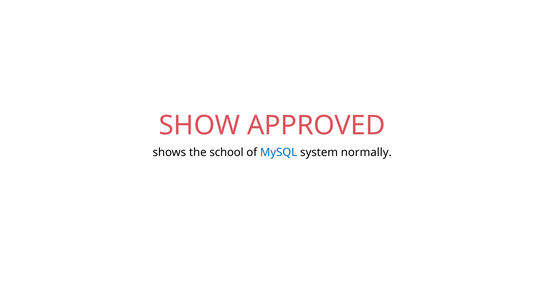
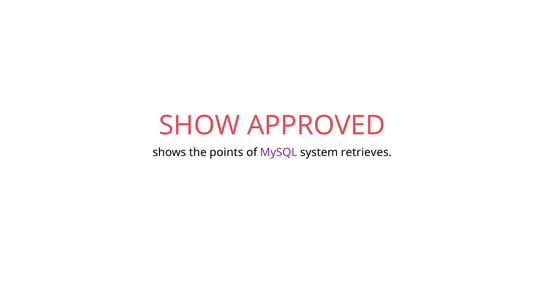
school: school -> points (226, 152)
MySQL colour: blue -> purple (279, 152)
normally: normally -> retrieves (366, 152)
